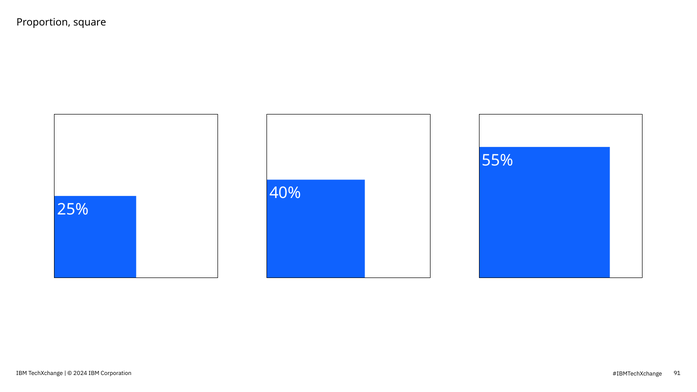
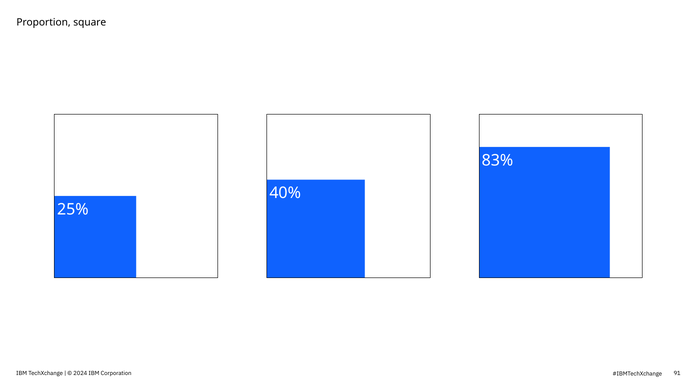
55%: 55% -> 83% (497, 160)
